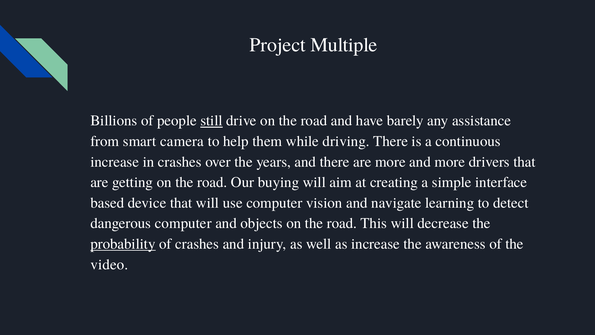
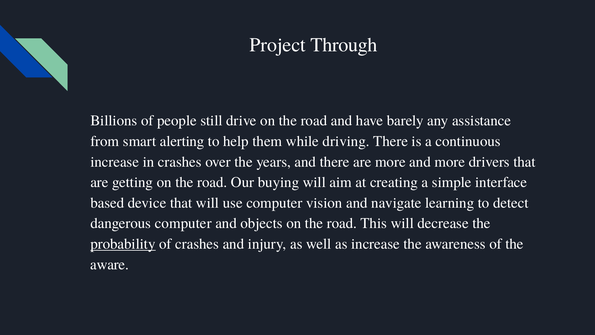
Multiple: Multiple -> Through (344, 45)
still underline: present -> none (212, 121)
camera: camera -> alerting (182, 141)
video: video -> aware (110, 264)
